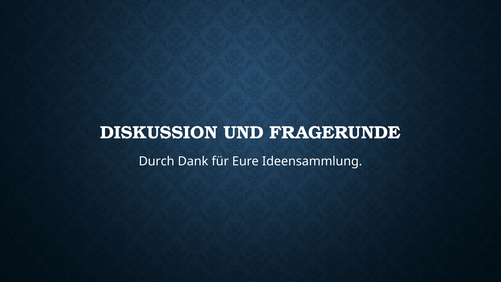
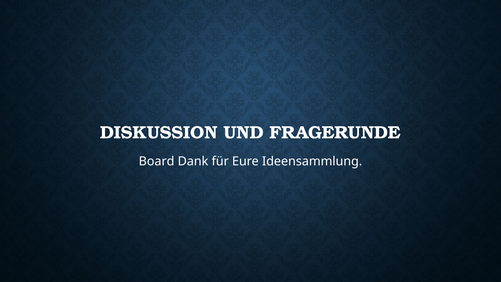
Durch: Durch -> Board (157, 161)
